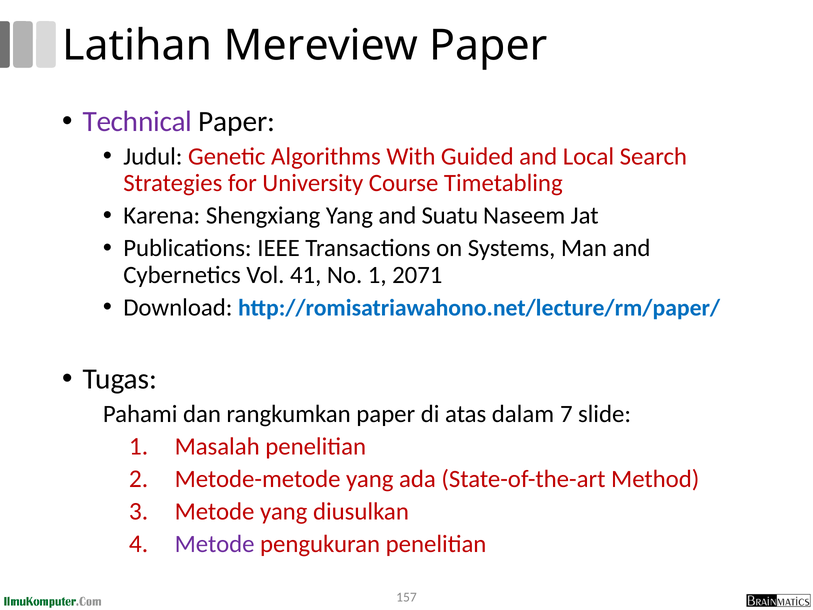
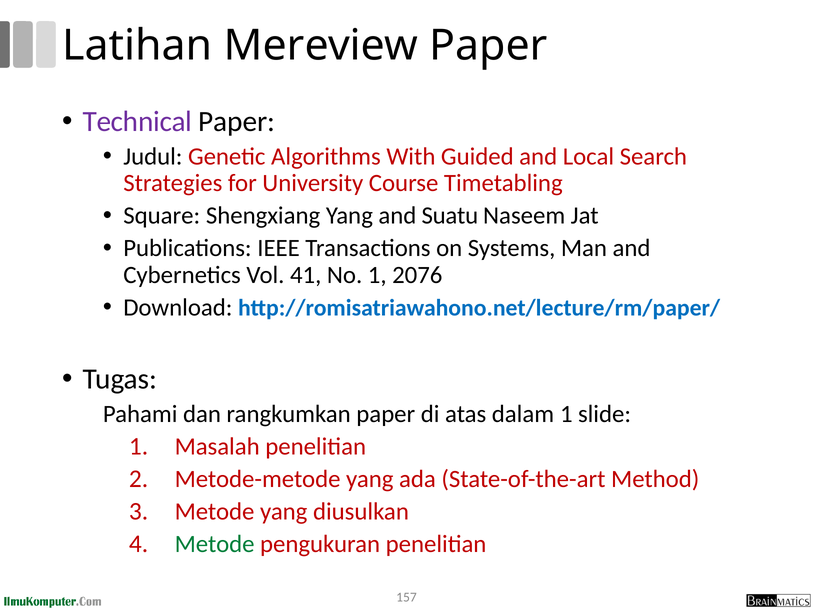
Karena: Karena -> Square (162, 216)
2071: 2071 -> 2076 (417, 275)
dalam 7: 7 -> 1 (566, 414)
Metode colour: purple -> green (215, 544)
